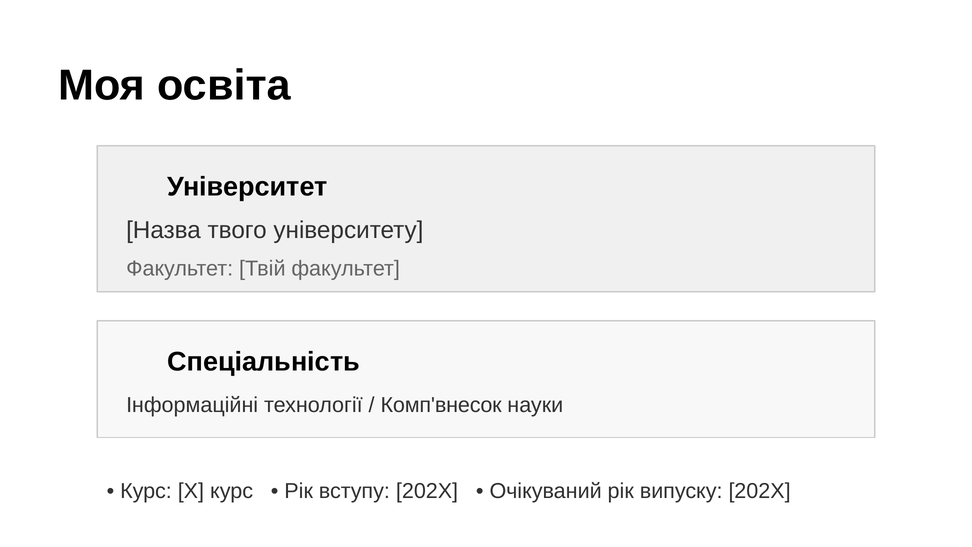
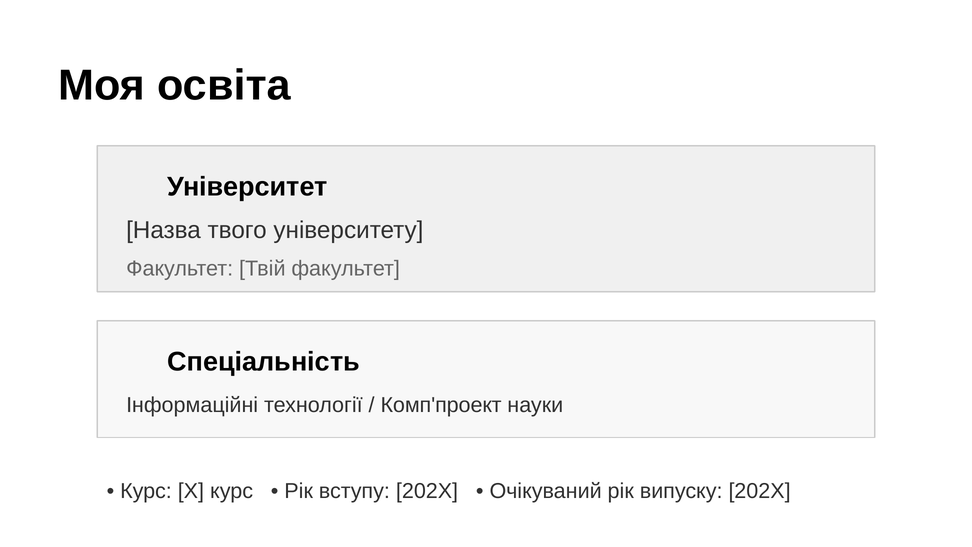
Комп'внесок: Комп'внесок -> Комп'проект (441, 405)
